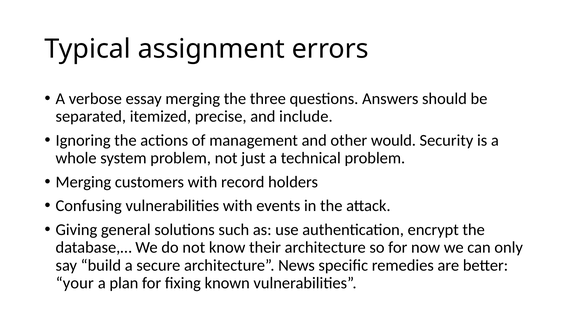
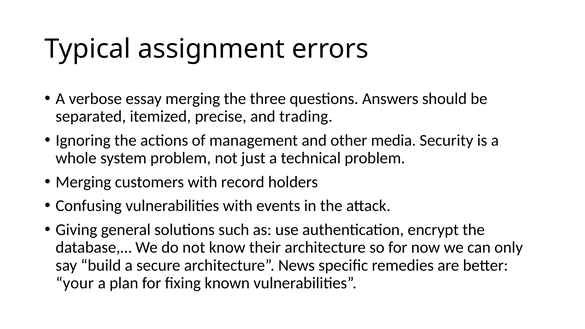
include: include -> trading (306, 116)
would: would -> media (393, 140)
